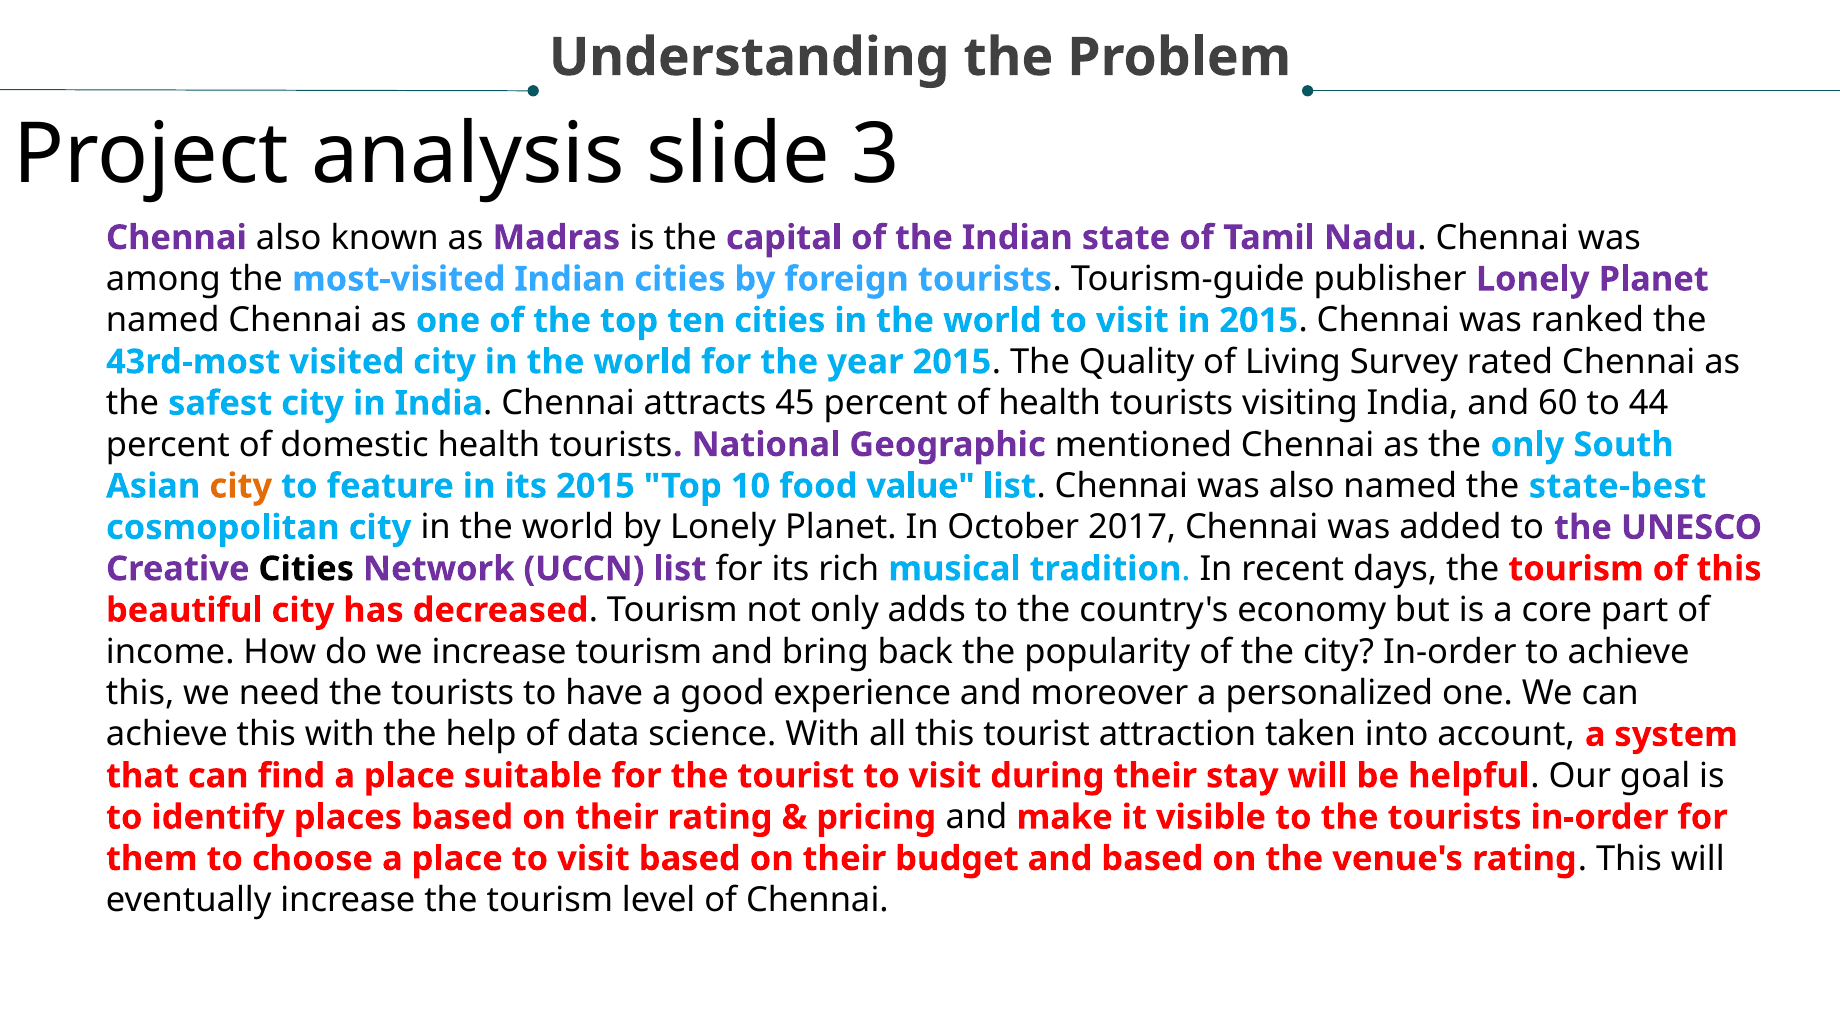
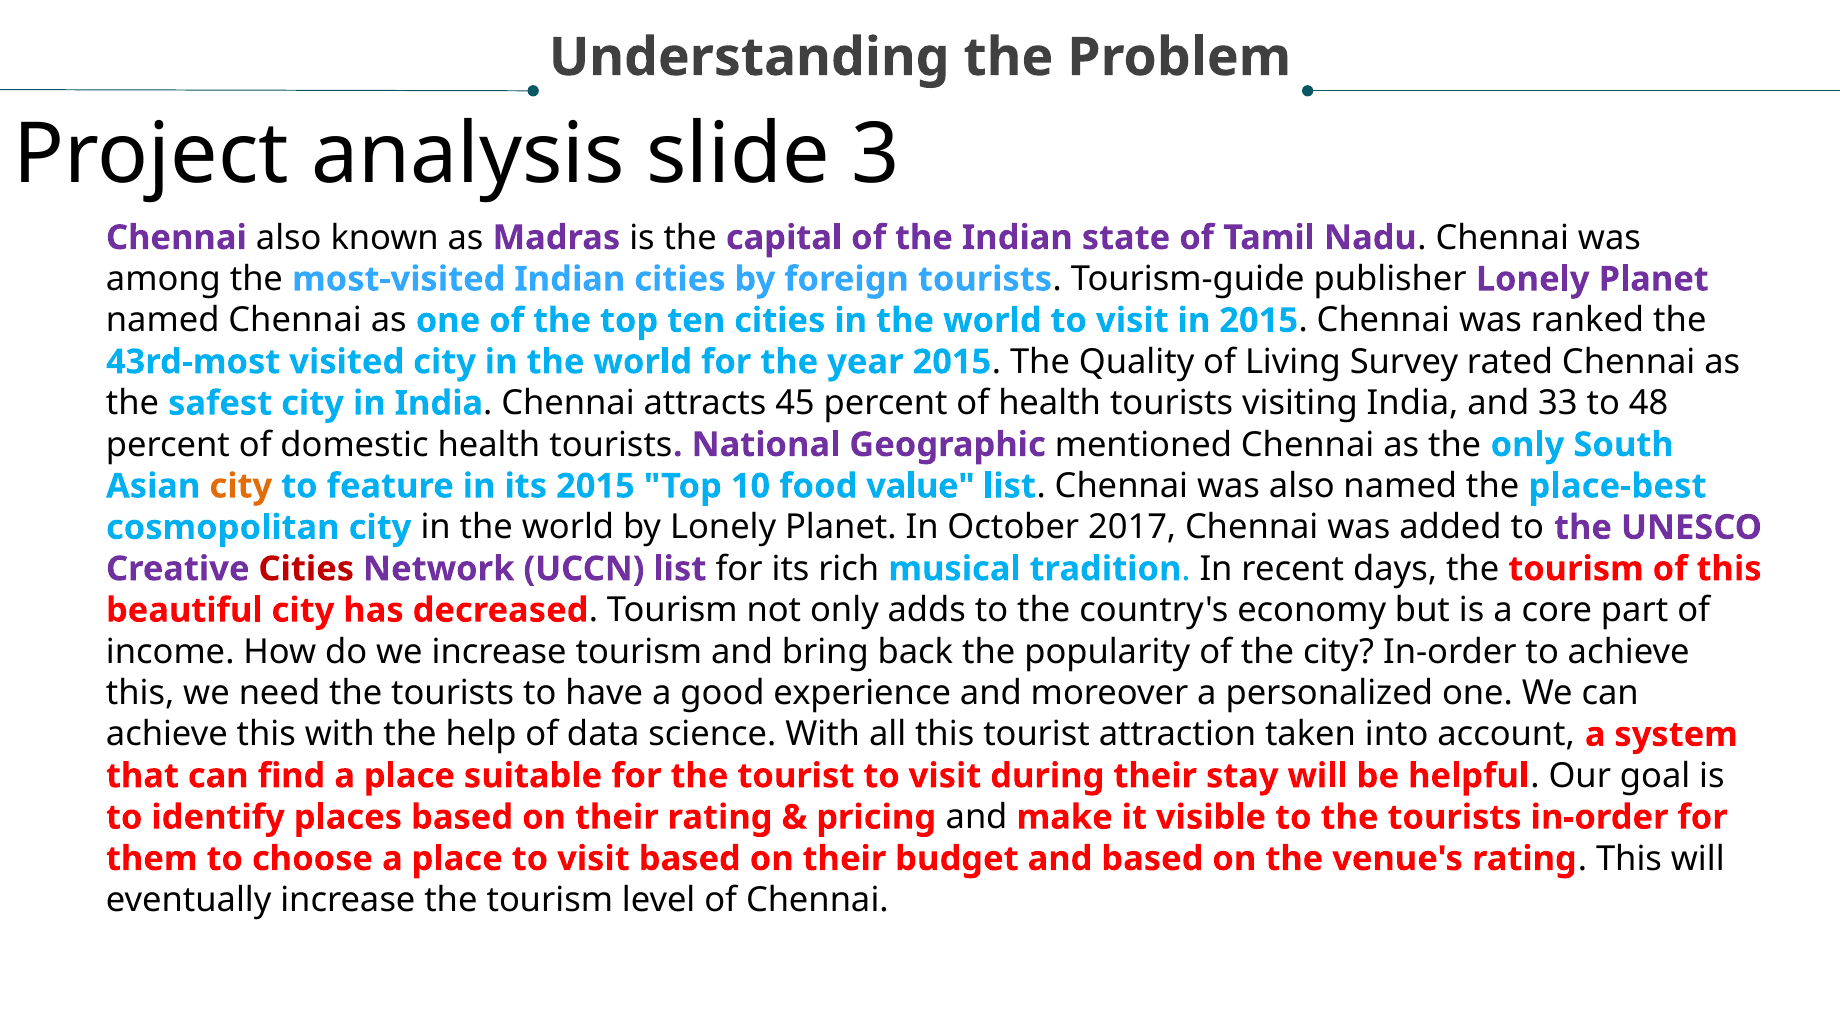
60: 60 -> 33 (1558, 403)
44: 44 -> 48 (1649, 403)
state-best: state-best -> place-best (1618, 486)
Cities colour: black -> red (306, 569)
